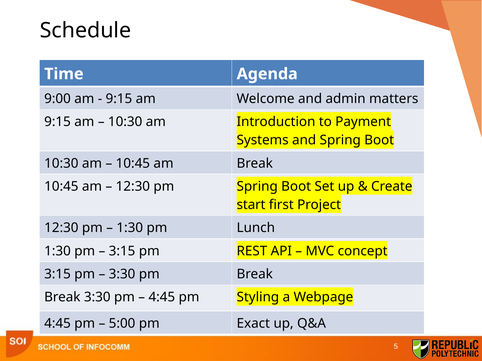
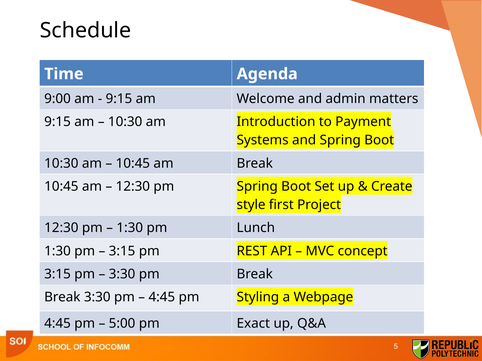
start: start -> style (251, 205)
